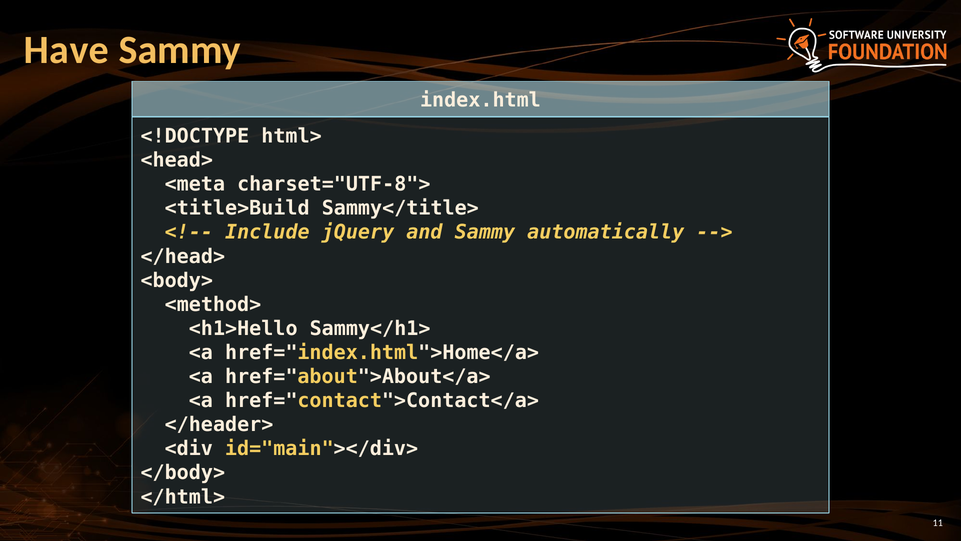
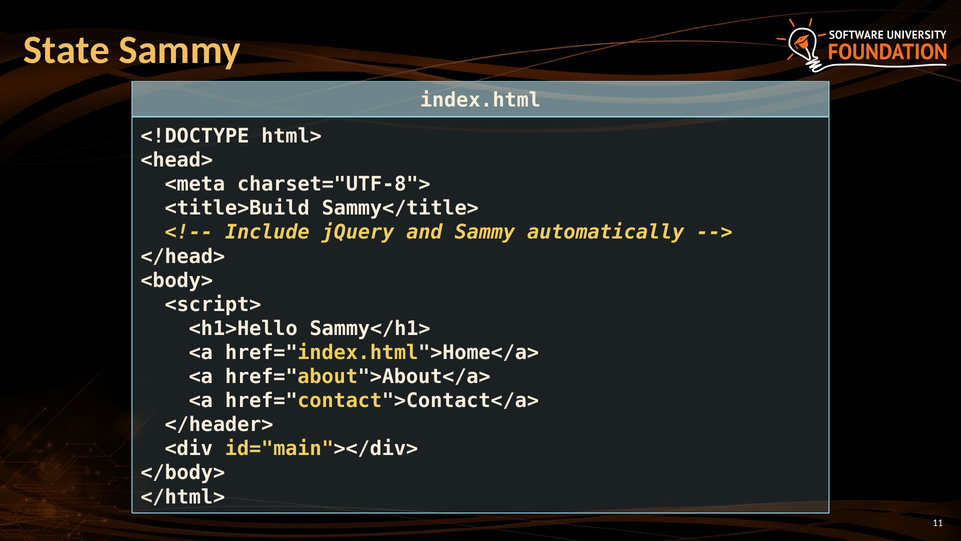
Have: Have -> State (67, 50)
<method>: <method> -> <script> (213, 304)
